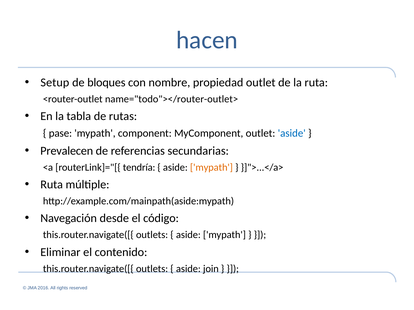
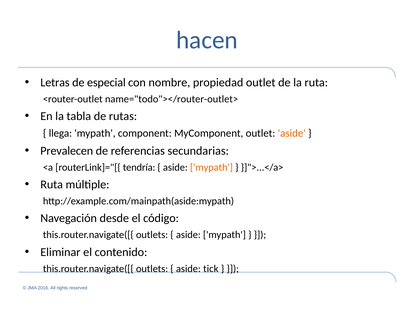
Setup: Setup -> Letras (55, 83)
bloques: bloques -> especial (106, 83)
pase: pase -> llega (60, 133)
aside colour: blue -> orange (292, 133)
join: join -> tick (211, 269)
